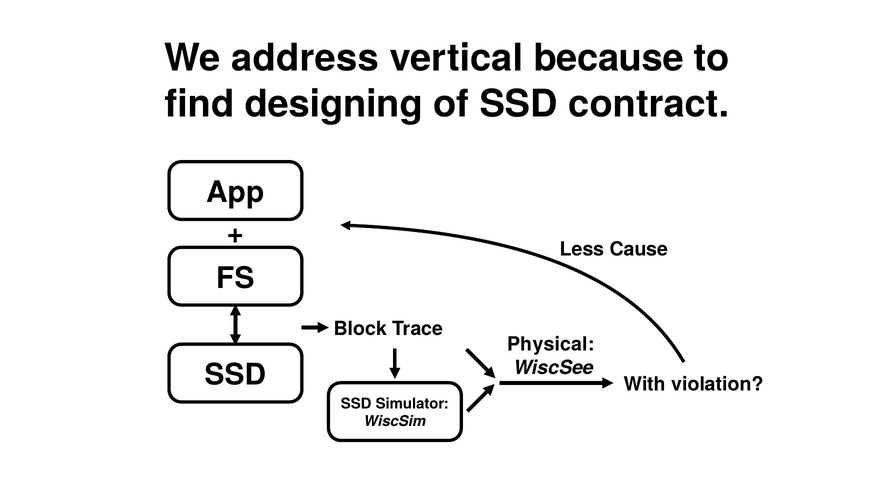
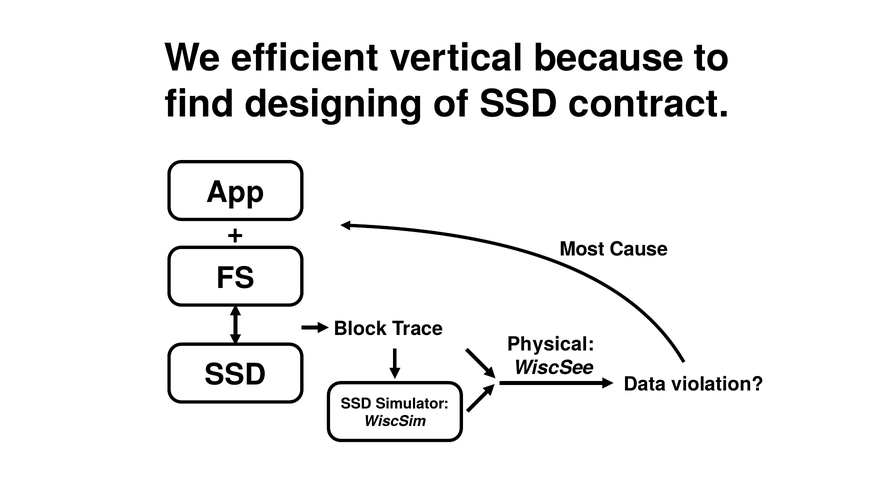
address: address -> efficient (305, 58)
Less: Less -> Most (582, 249)
With: With -> Data (645, 384)
